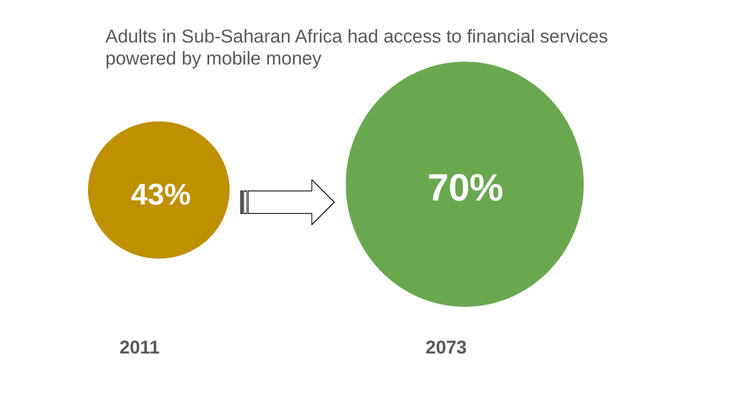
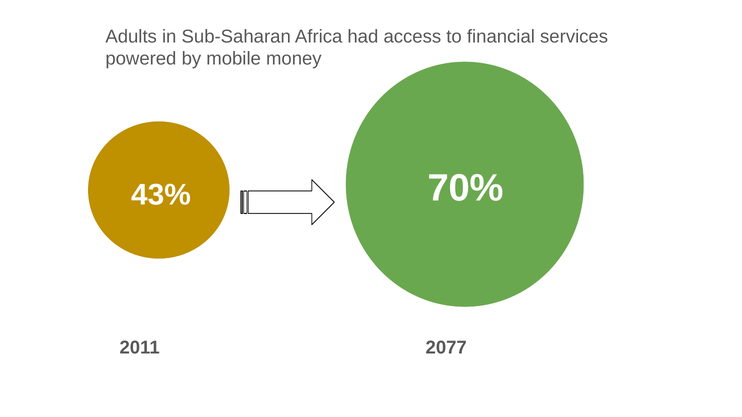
2073: 2073 -> 2077 (446, 348)
